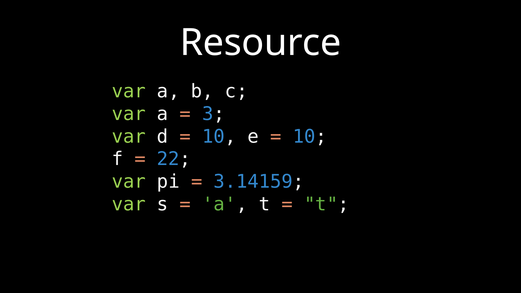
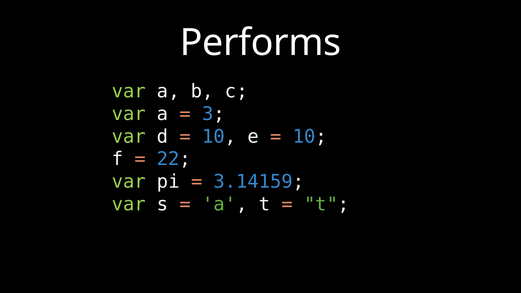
Resource: Resource -> Performs (261, 43)
